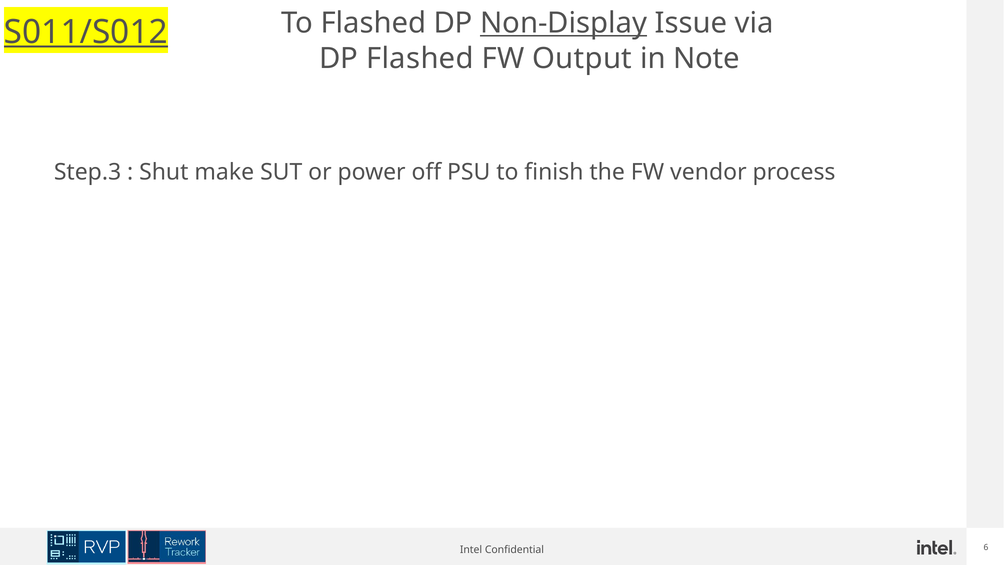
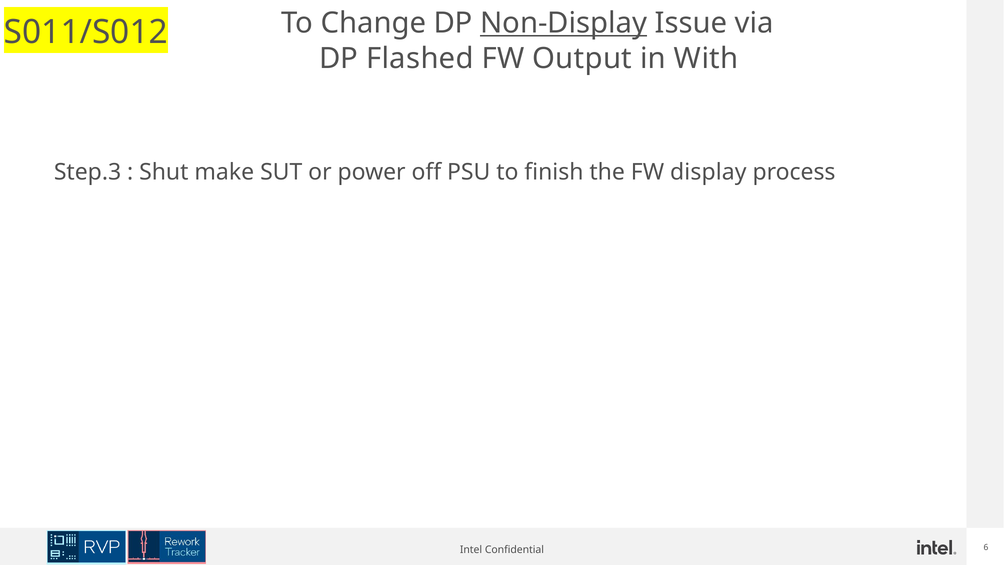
S011/S012 underline: present -> none (86, 32)
To Flashed: Flashed -> Change (373, 23)
Note: Note -> With (706, 58)
vendor: vendor -> display (708, 172)
